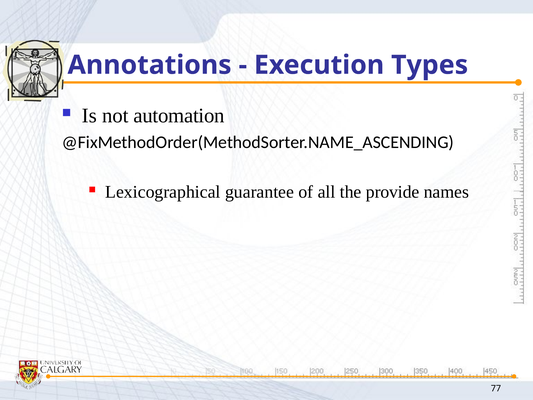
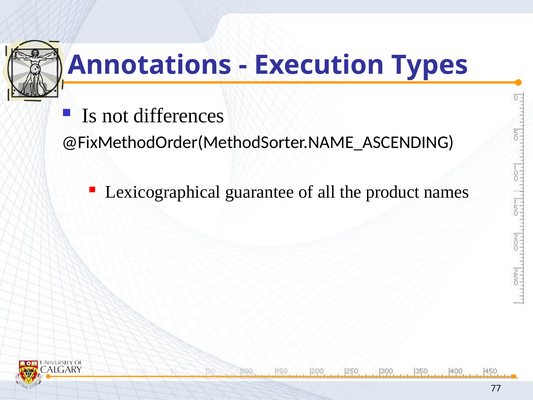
automation: automation -> differences (179, 116)
provide: provide -> product (393, 192)
